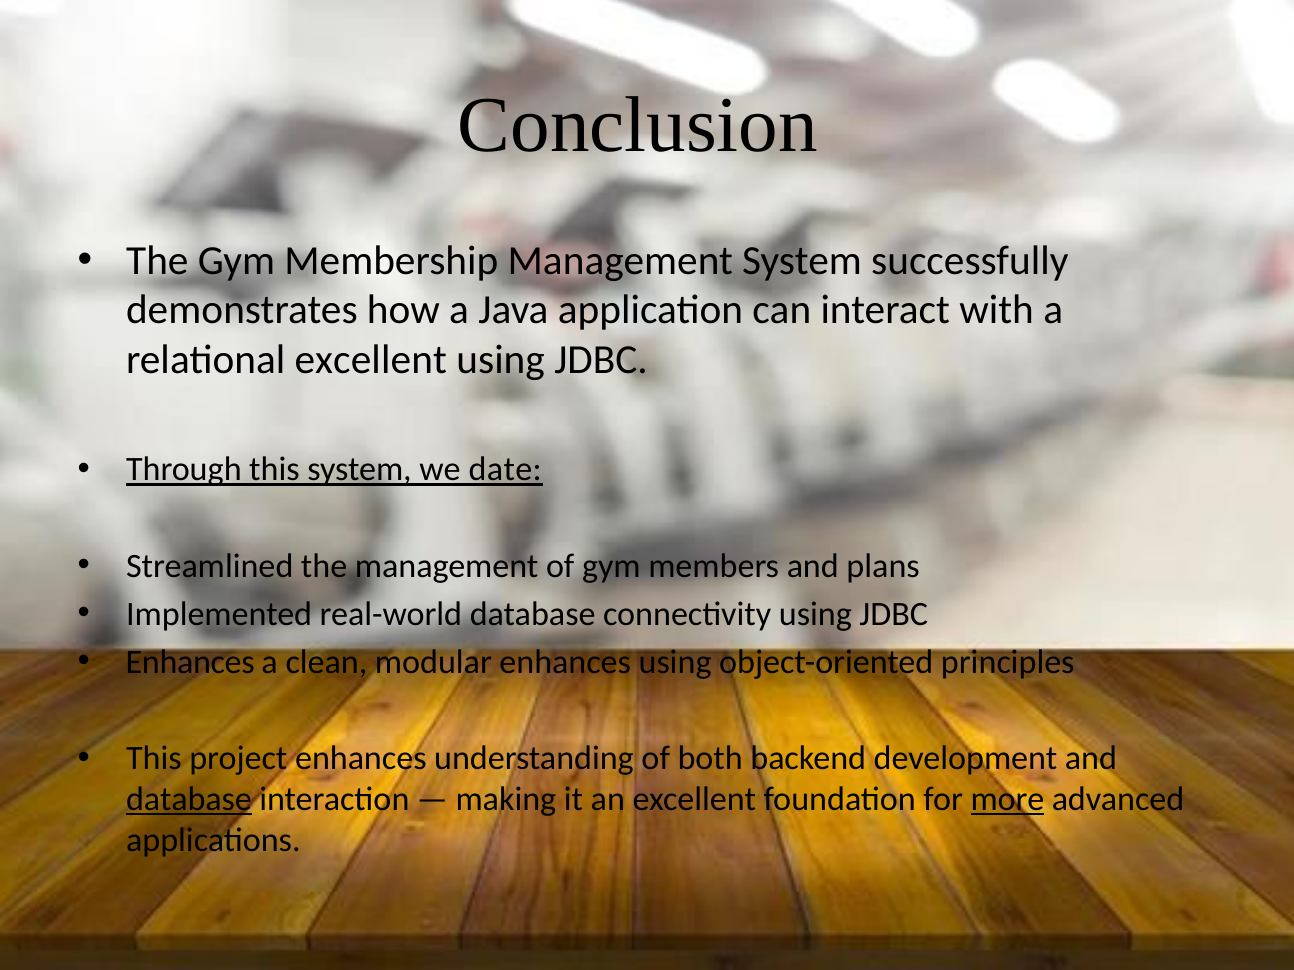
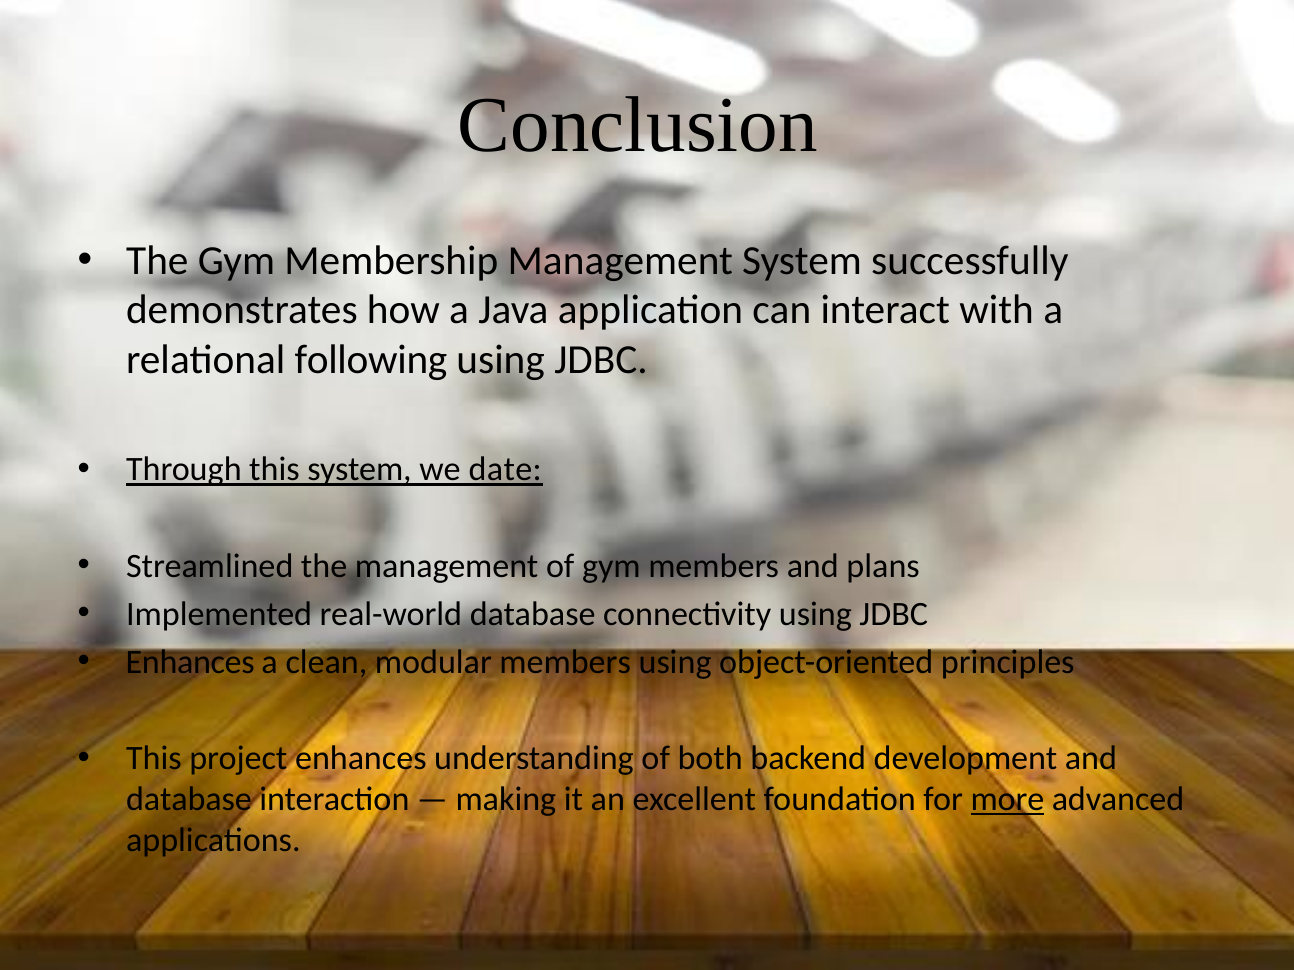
relational excellent: excellent -> following (371, 360)
modular enhances: enhances -> members (565, 662)
database underline: present -> none (189, 800)
